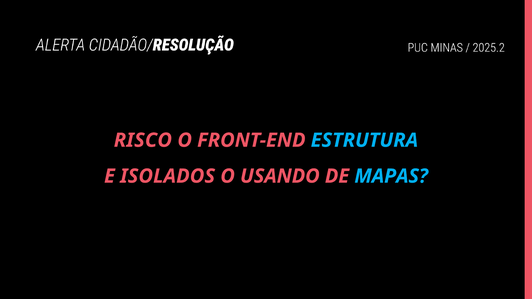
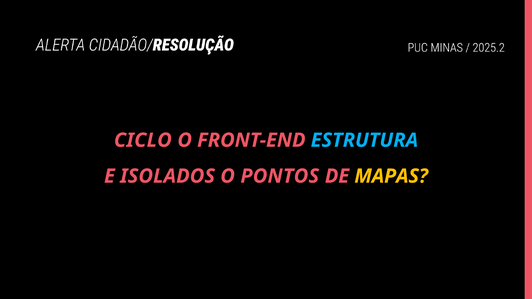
RISCO: RISCO -> CICLO (143, 140)
USANDO: USANDO -> PONTOS (280, 176)
MAPAS colour: light blue -> yellow (391, 176)
